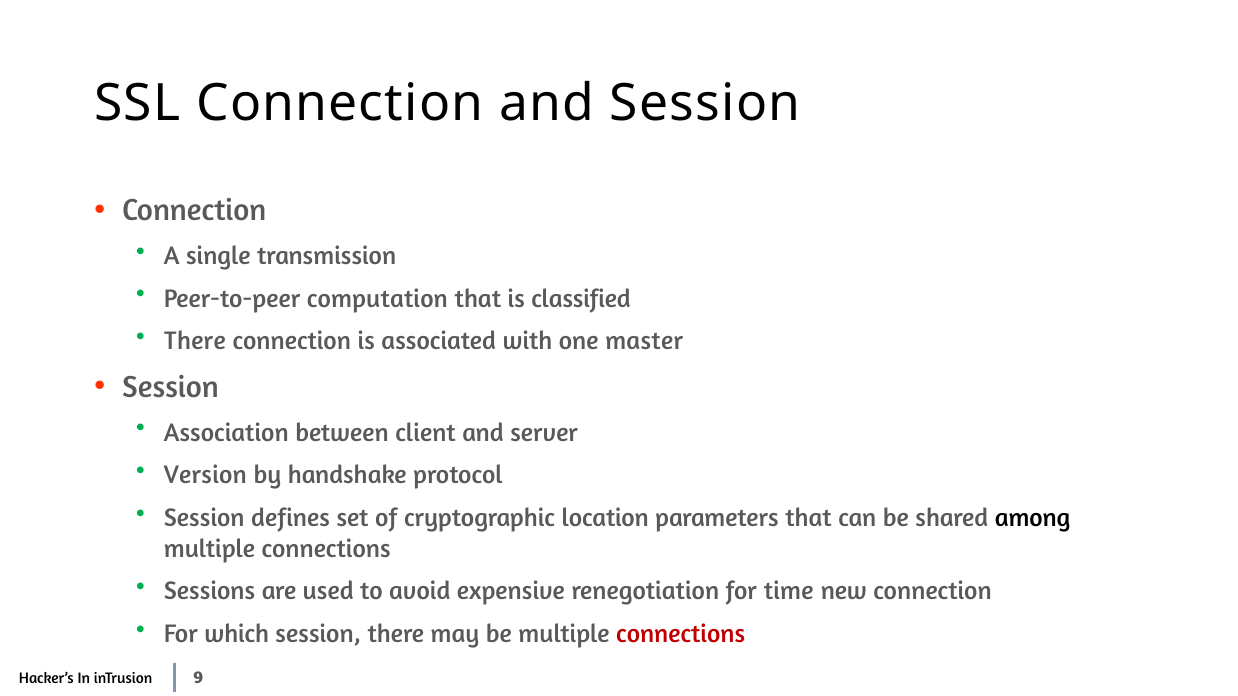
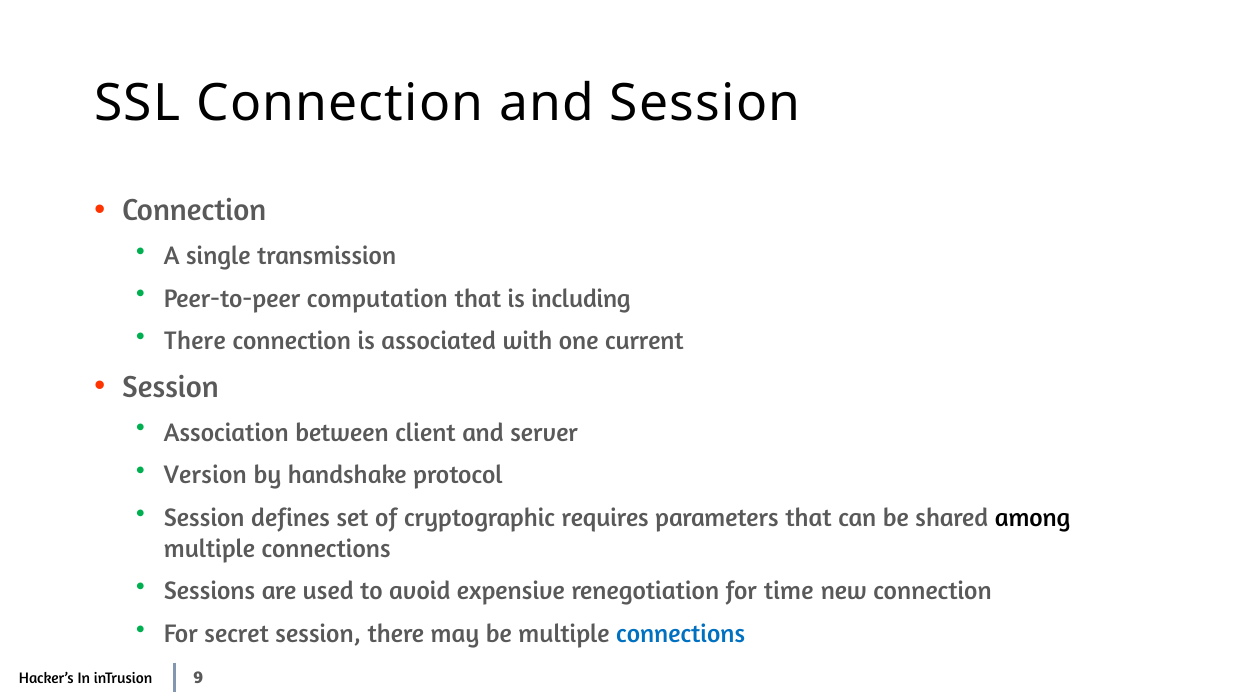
classified: classified -> including (581, 299)
master: master -> current (644, 341)
location: location -> requires (605, 518)
which: which -> secret (237, 634)
connections colour: red -> blue (681, 634)
